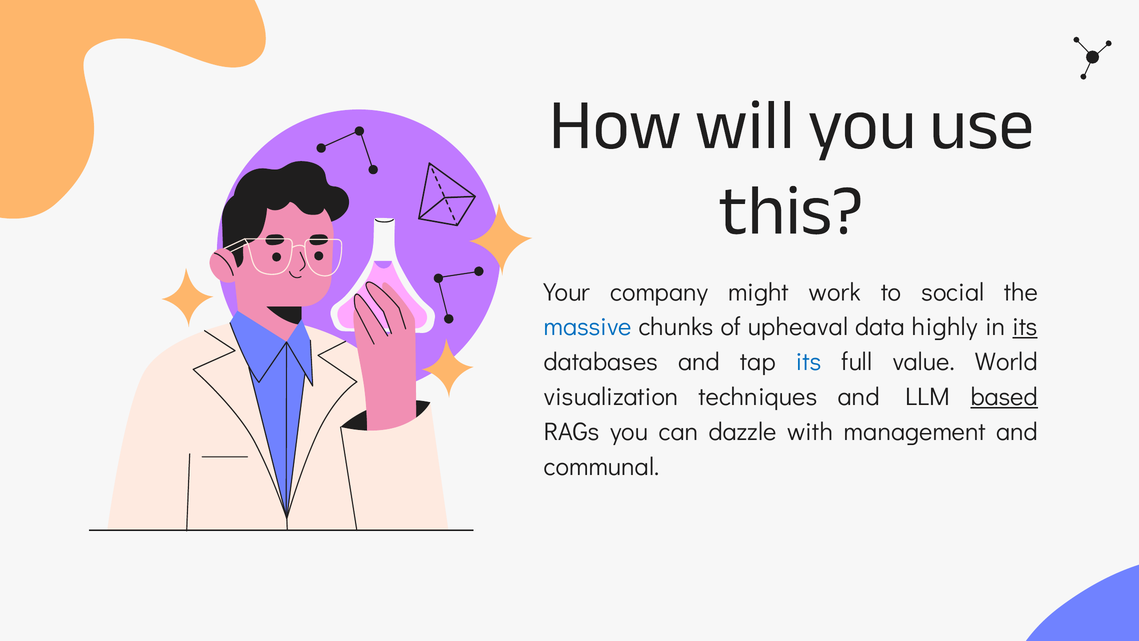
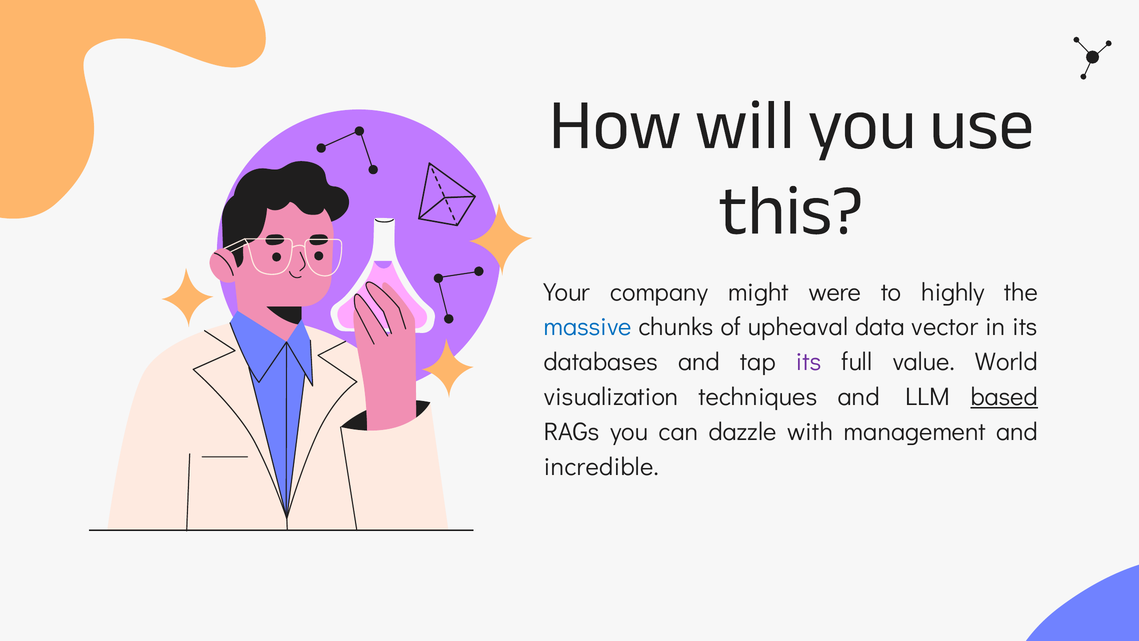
work: work -> were (835, 292)
social: social -> highly (953, 292)
highly: highly -> vector (945, 327)
its underline: present -> none (1025, 327)
its colour: blue -> purple (809, 362)
communal: communal -> incredible (601, 466)
